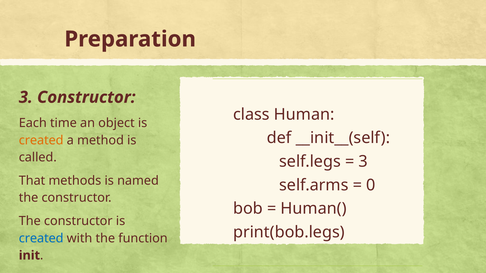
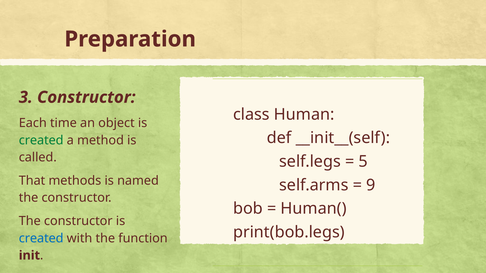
created colour: orange -> green (41, 140)
3: 3 -> 5 (363, 162)
0: 0 -> 9 (371, 185)
